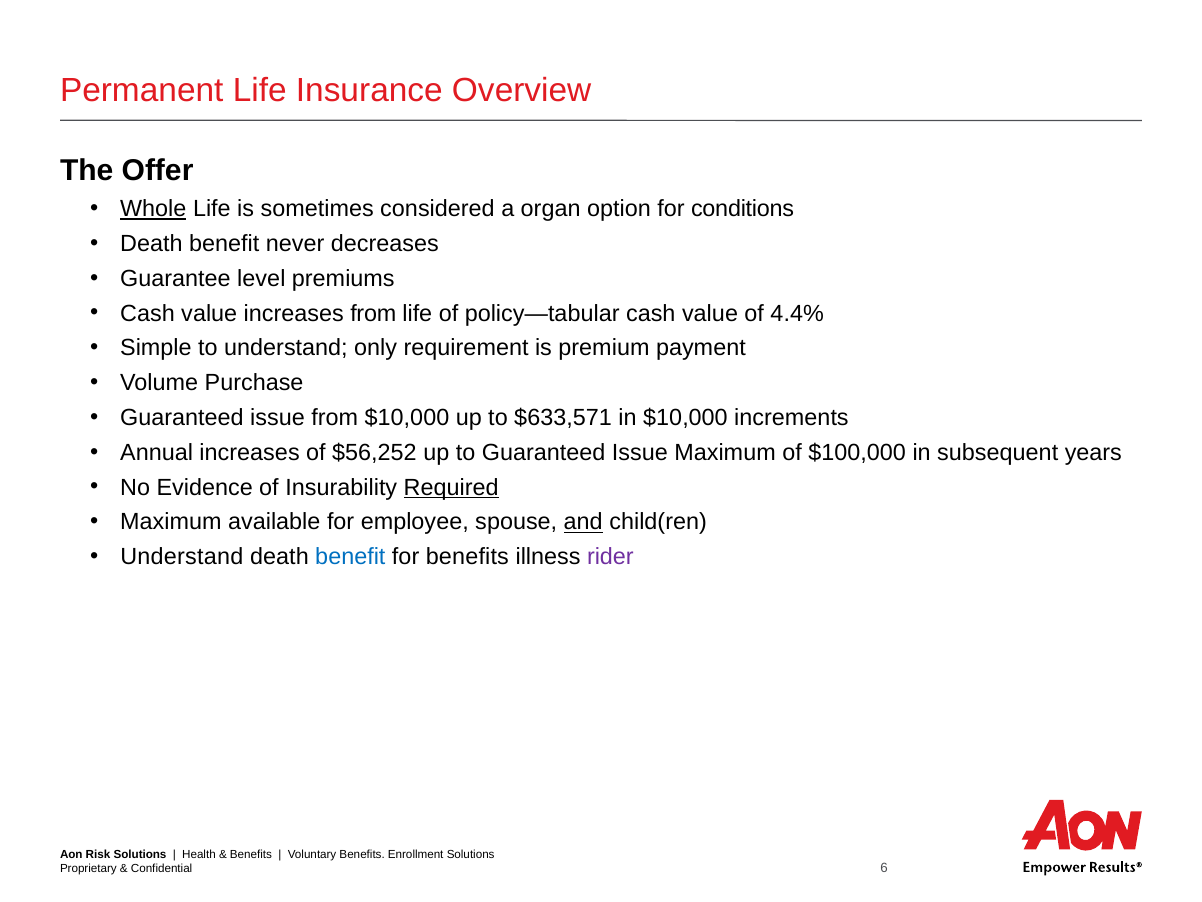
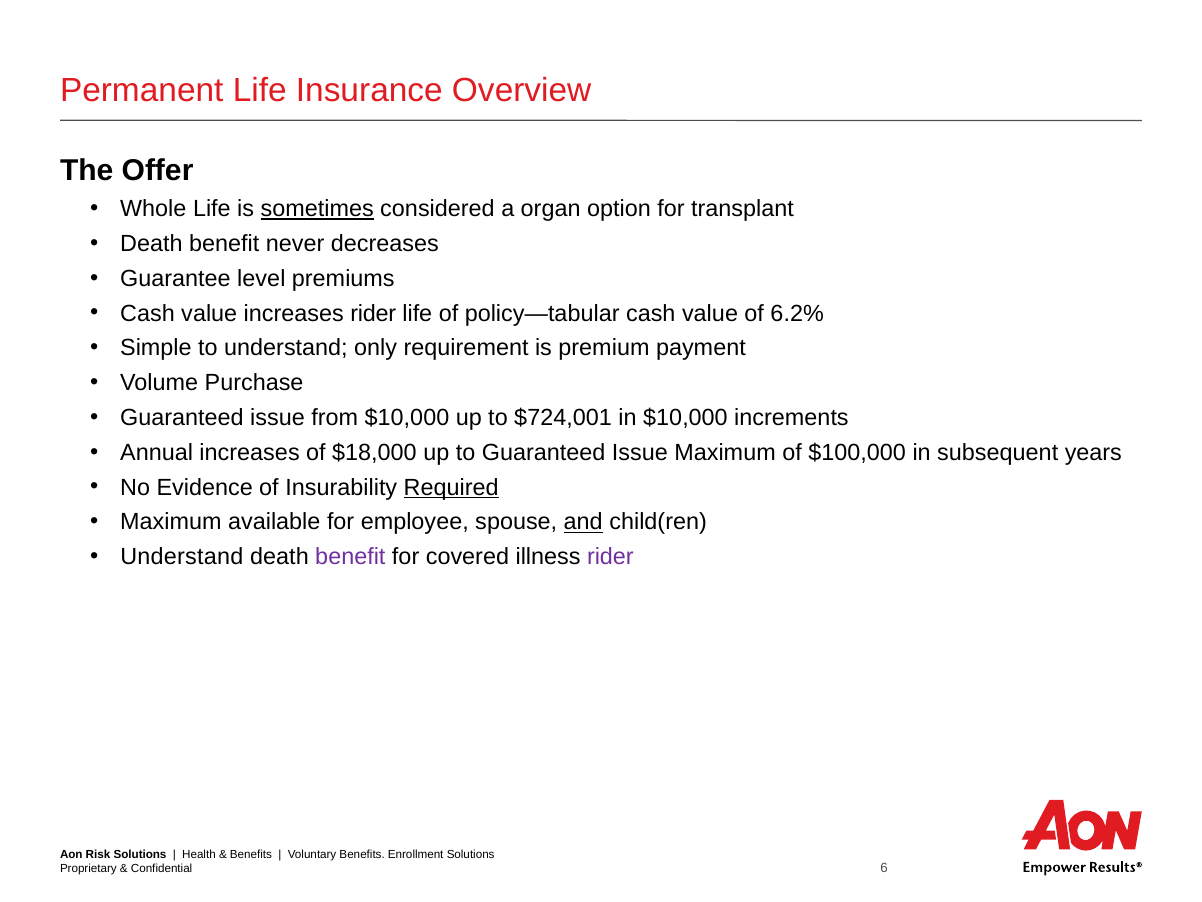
Whole underline: present -> none (153, 209)
sometimes underline: none -> present (317, 209)
conditions: conditions -> transplant (742, 209)
increases from: from -> rider (373, 313)
4.4%: 4.4% -> 6.2% (797, 313)
$633,571: $633,571 -> $724,001 (563, 418)
$56,252: $56,252 -> $18,000 (374, 452)
benefit colour: blue -> purple (350, 557)
for benefits: benefits -> covered (467, 557)
